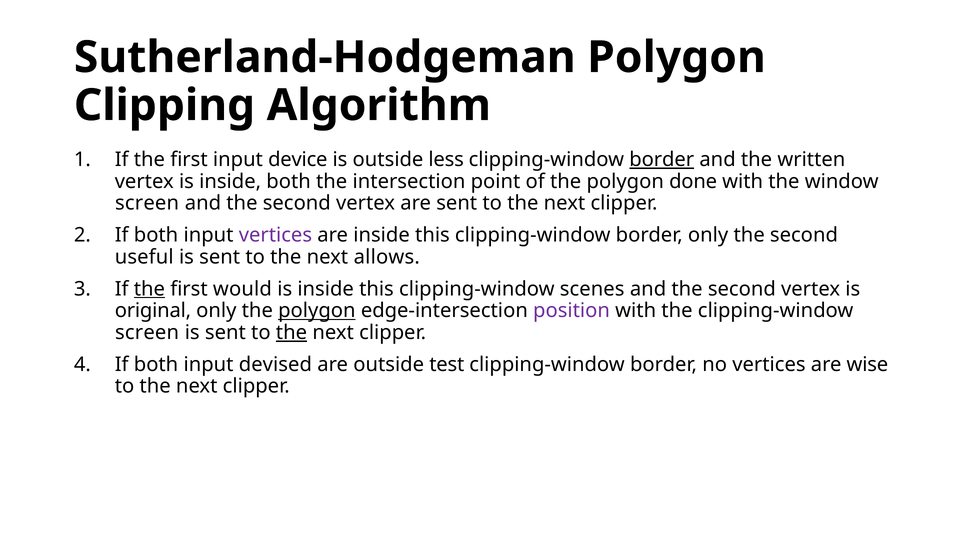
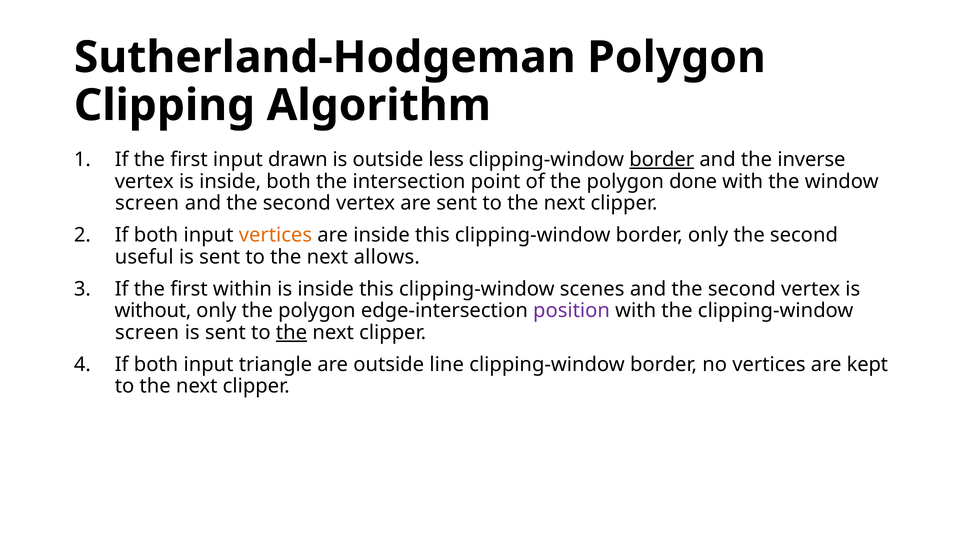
device: device -> drawn (298, 160)
written: written -> inverse (811, 160)
vertices colour: purple -> orange (275, 235)
the underline: present -> none (149, 289)
would: would -> within (242, 289)
original: original -> without (153, 311)
polygon underline: present -> none (317, 311)
devised: devised -> triangle (275, 364)
test: test -> line (447, 364)
wise: wise -> kept (867, 364)
